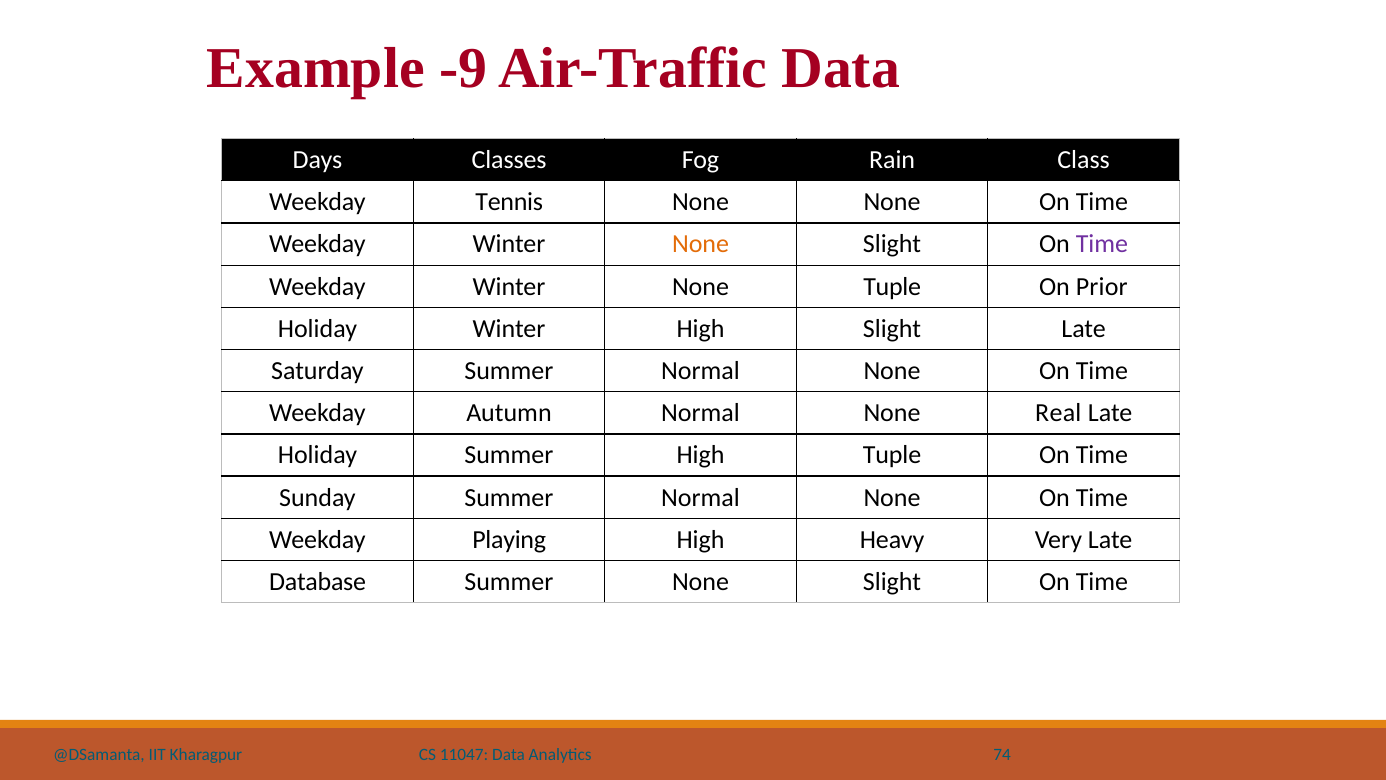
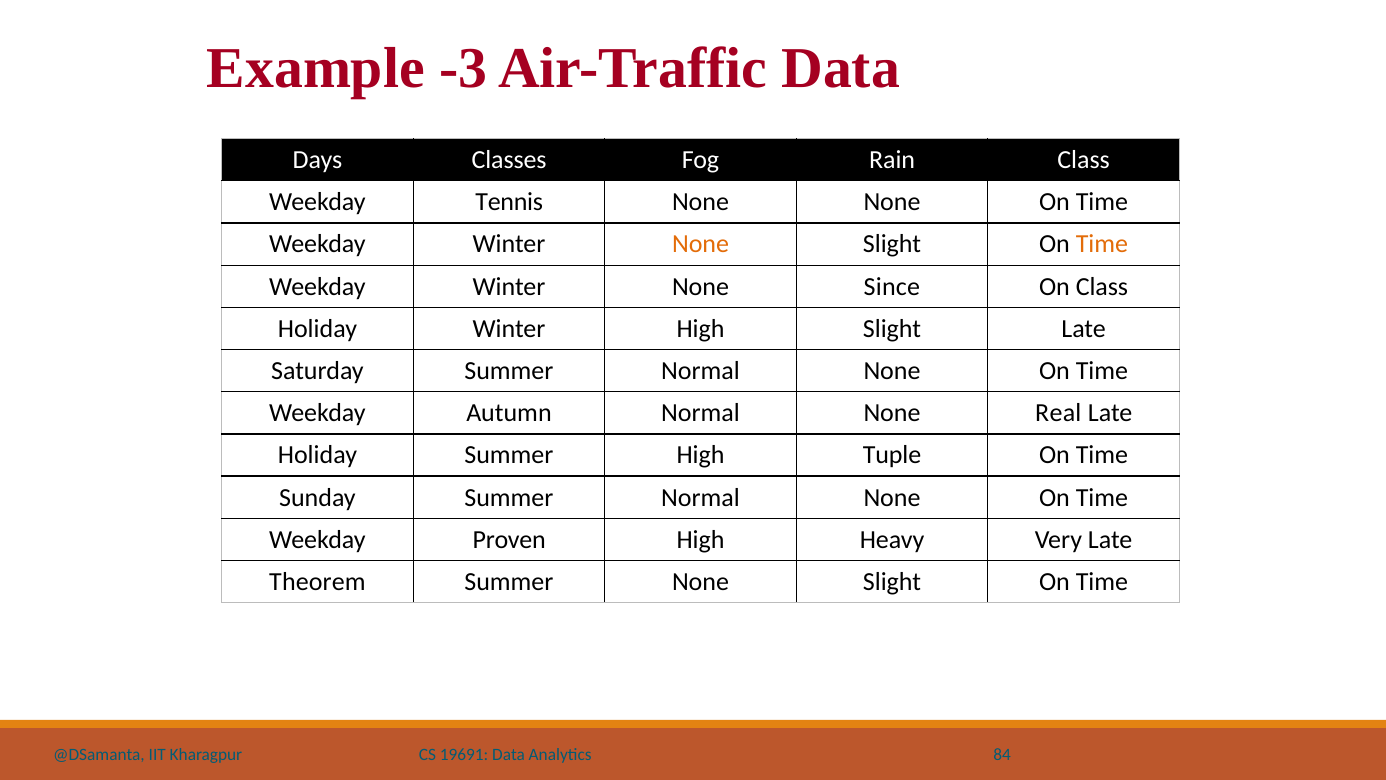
-9: -9 -> -3 (463, 68)
Time colour: purple -> orange (1102, 244)
None Tuple: Tuple -> Since (892, 286)
On Prior: Prior -> Class (1102, 286)
Playing: Playing -> Proven (509, 539)
Database: Database -> Theorem (317, 582)
11047: 11047 -> 19691 (464, 755)
74: 74 -> 84 (1002, 755)
